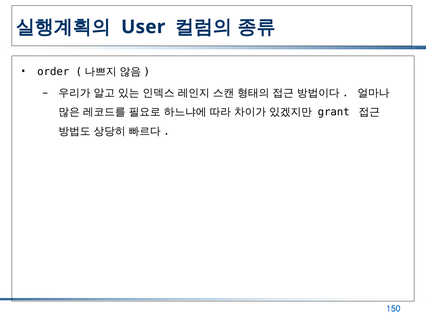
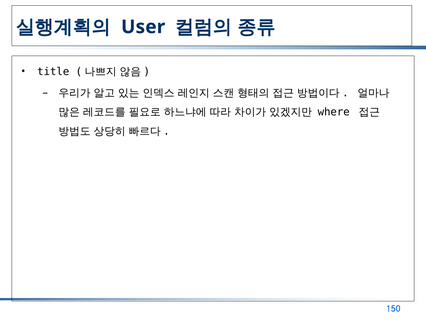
order: order -> title (53, 71)
grant: grant -> where (334, 112)
